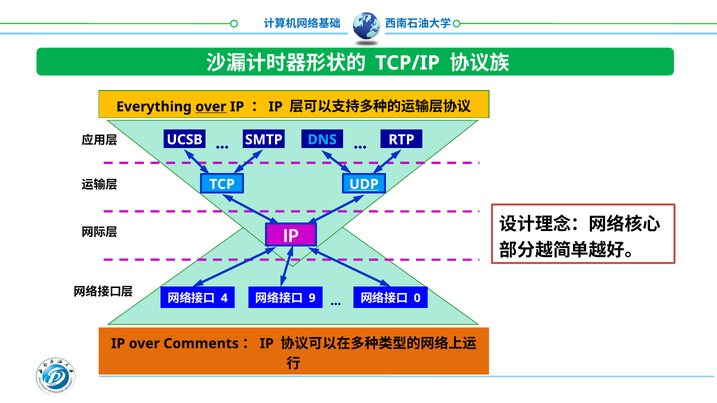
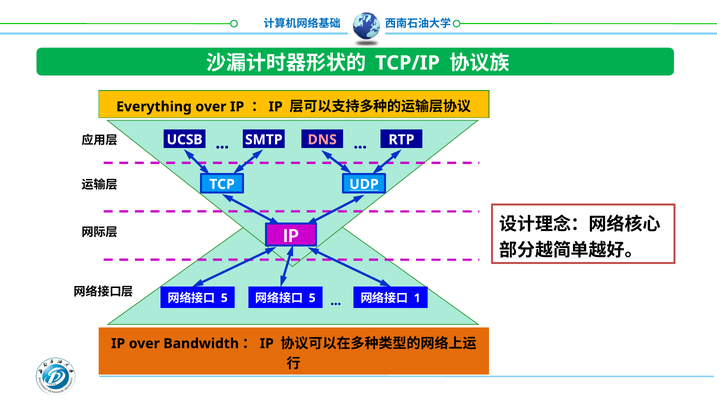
over underline: present -> none (211, 107)
DNS colour: light blue -> pink (322, 140)
4: 4 -> 5 (224, 298)
9: 9 -> 5 (312, 298)
0: 0 -> 1 (417, 298)
Comments: Comments -> Bandwidth (201, 344)
